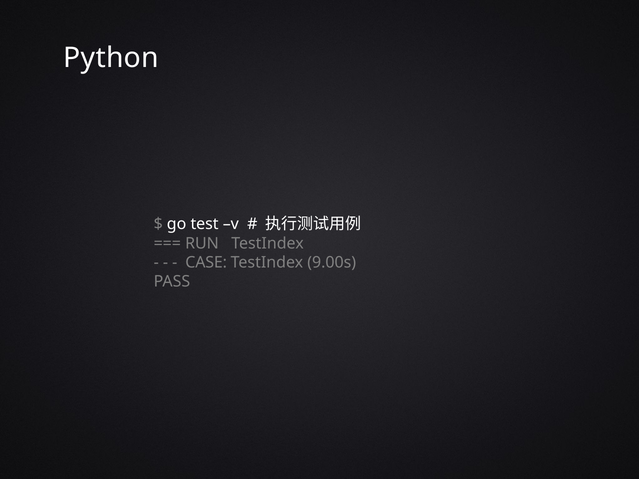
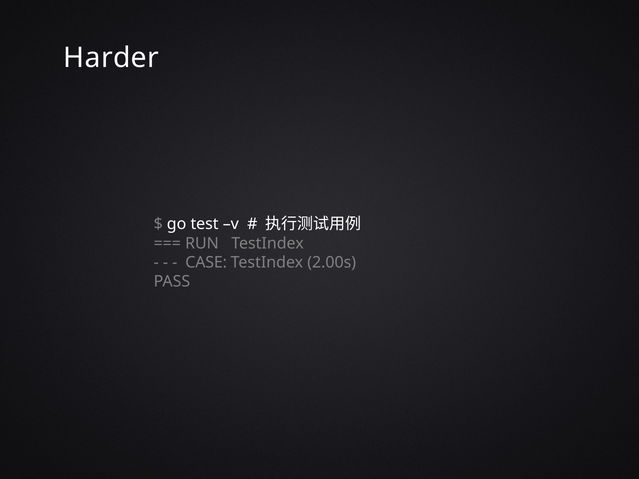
Python: Python -> Harder (111, 58)
9.00s: 9.00s -> 2.00s (332, 263)
